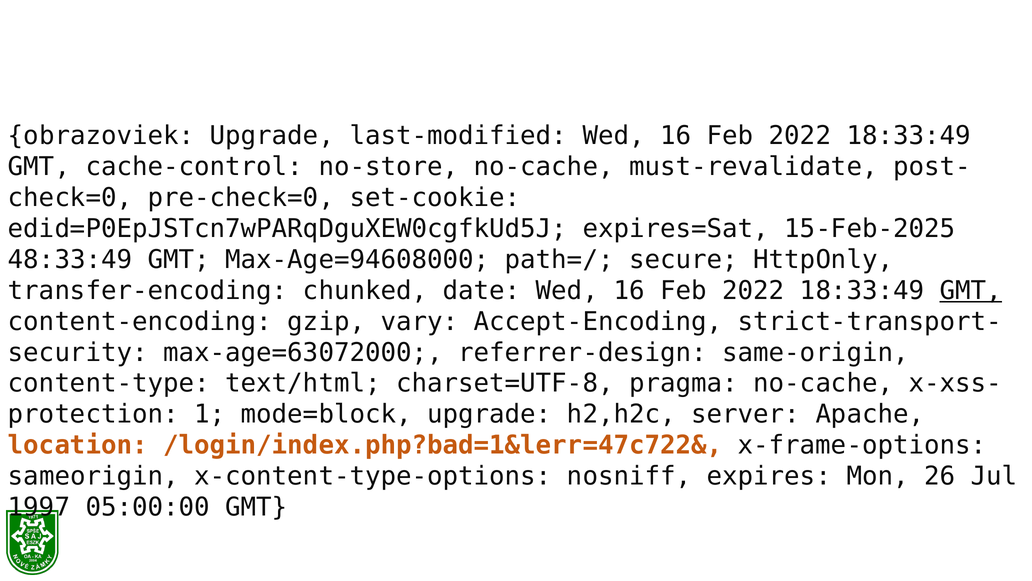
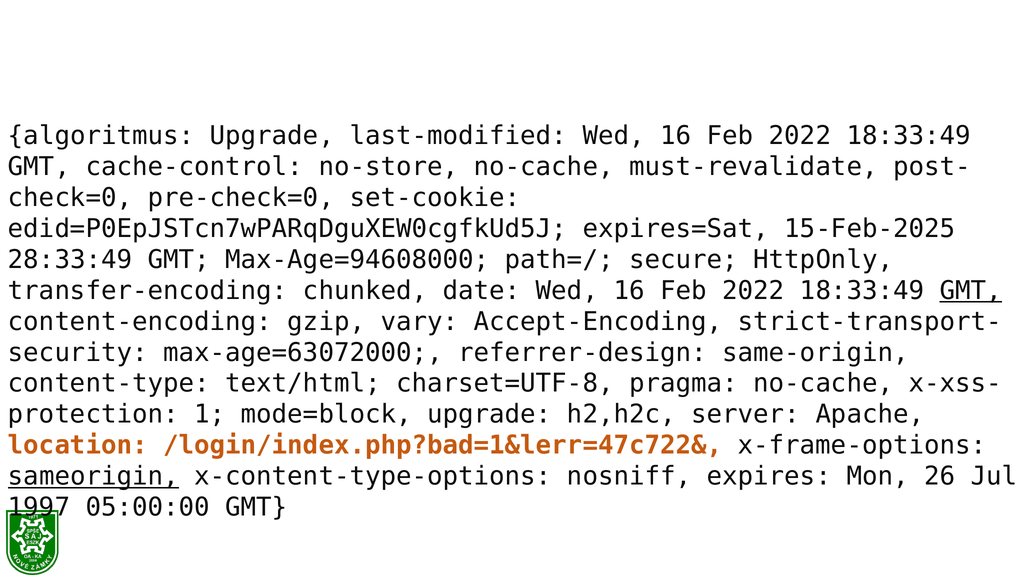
obrazoviek: obrazoviek -> algoritmus (101, 135)
48:33:49: 48:33:49 -> 28:33:49 (70, 259)
sameorigin underline: none -> present (93, 476)
